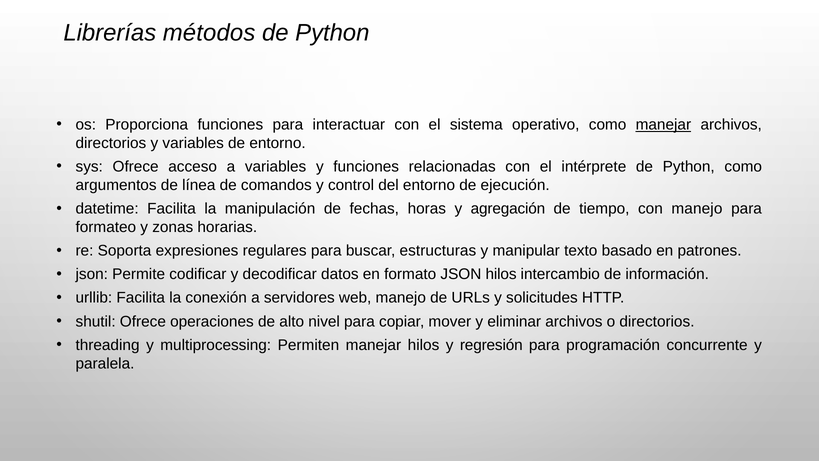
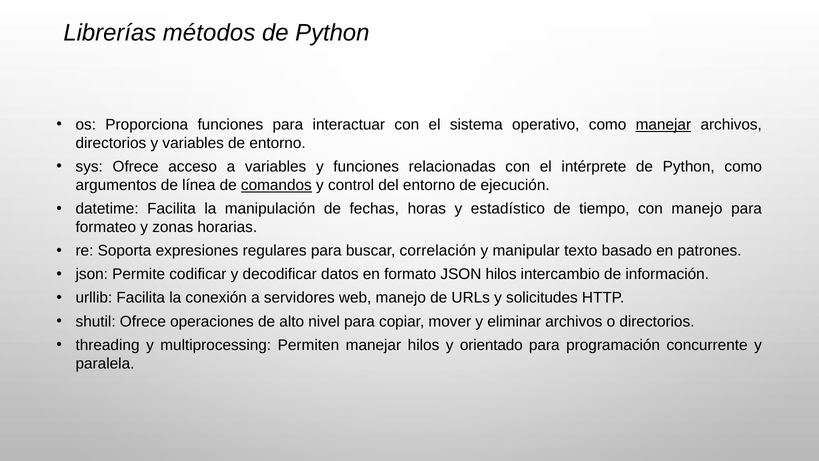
comandos underline: none -> present (276, 185)
agregación: agregación -> estadístico (508, 209)
estructuras: estructuras -> correlación (438, 251)
regresión: regresión -> orientado (491, 345)
